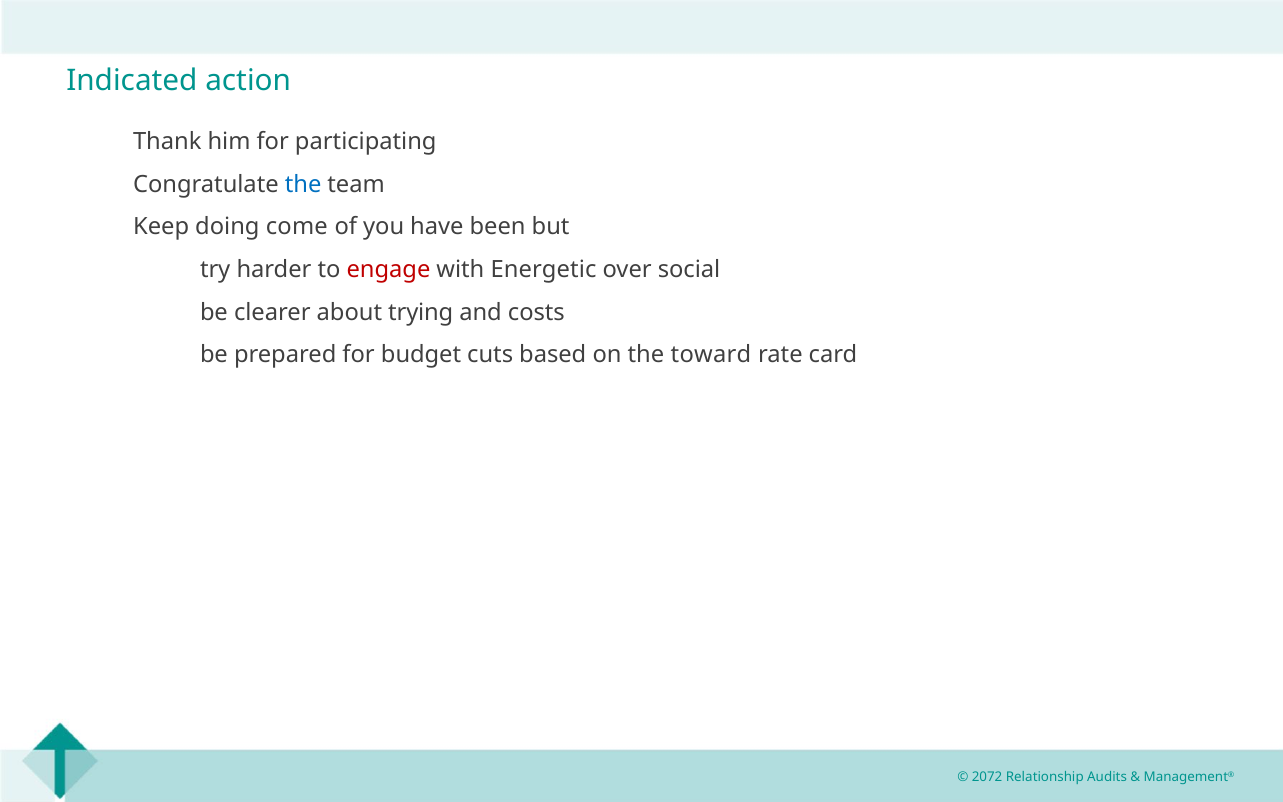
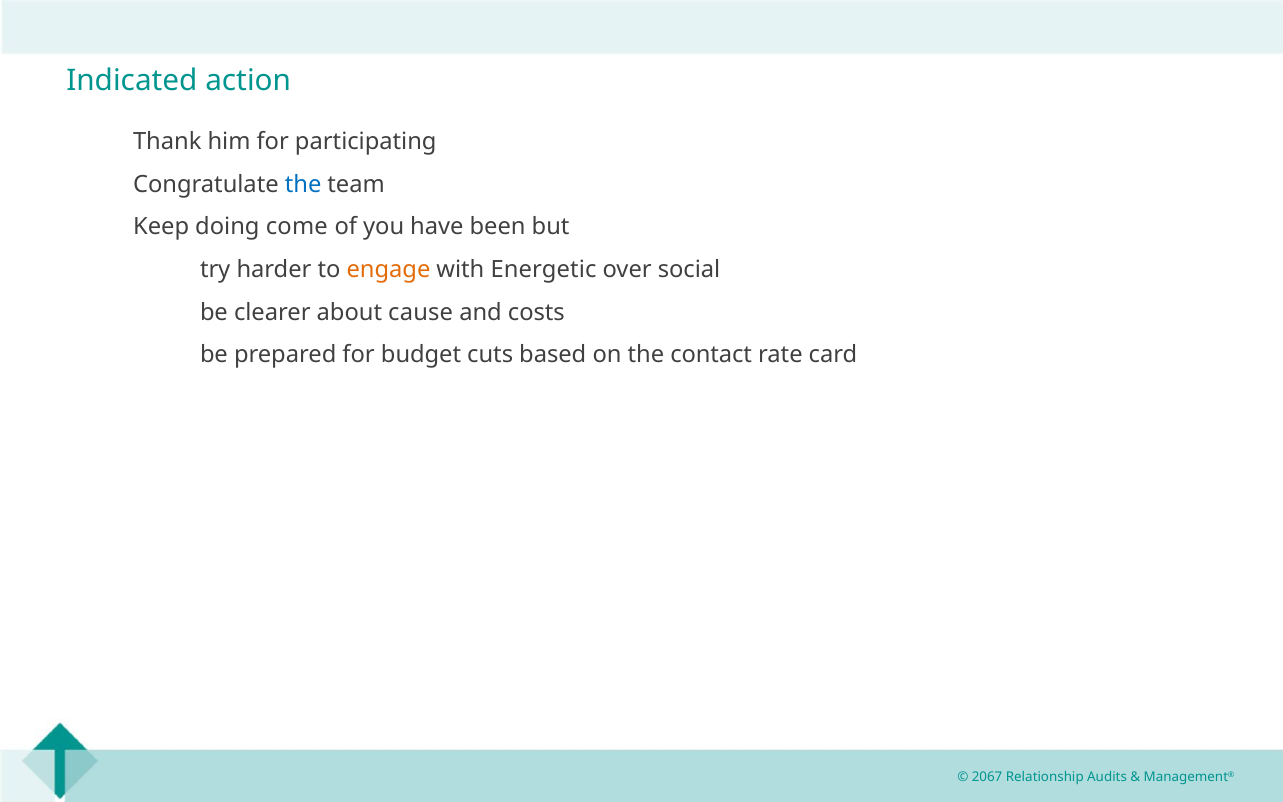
engage colour: red -> orange (388, 270)
trying: trying -> cause (421, 312)
toward: toward -> contact (711, 355)
2072: 2072 -> 2067 (987, 777)
